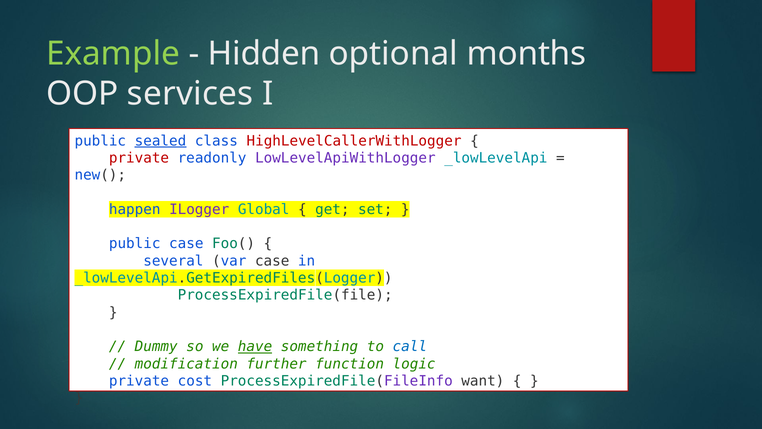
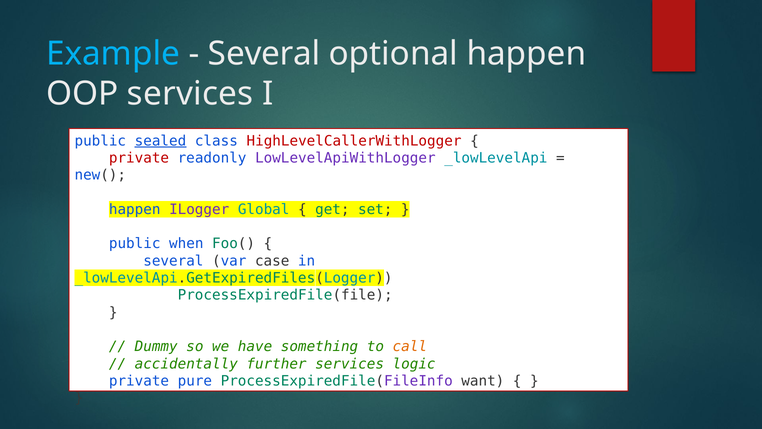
Example colour: light green -> light blue (113, 54)
Hidden: Hidden -> Several (264, 54)
optional months: months -> happen (526, 54)
public case: case -> when (186, 244)
have underline: present -> none (255, 346)
call colour: blue -> orange (410, 346)
modification: modification -> accidentally (186, 364)
further function: function -> services (350, 364)
cost: cost -> pure (195, 381)
